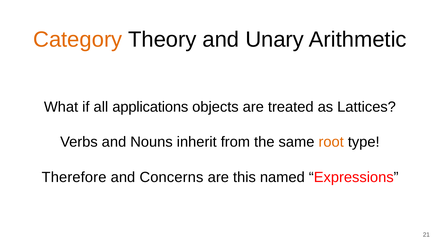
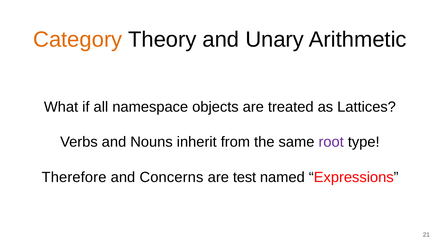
applications: applications -> namespace (150, 107)
root colour: orange -> purple (331, 142)
this: this -> test (245, 177)
